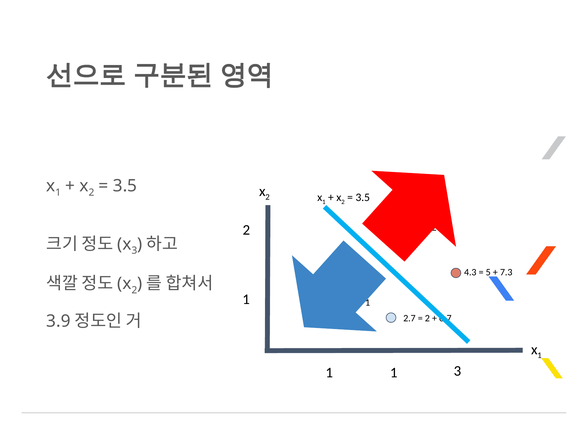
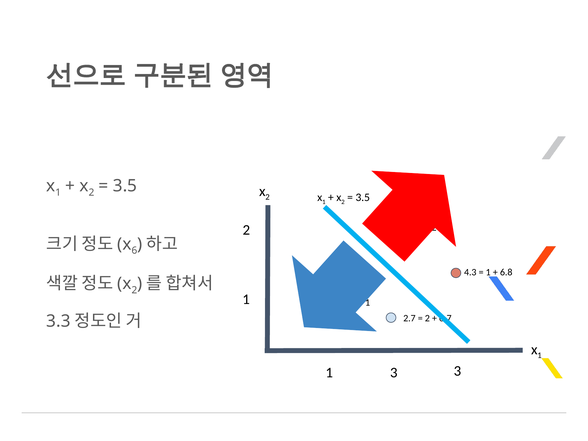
3: 3 -> 6 (134, 251)
5: 5 -> 1 (488, 272)
7.3: 7.3 -> 6.8 (506, 272)
3.9: 3.9 -> 3.3 (58, 321)
1 1: 1 -> 3 (394, 372)
